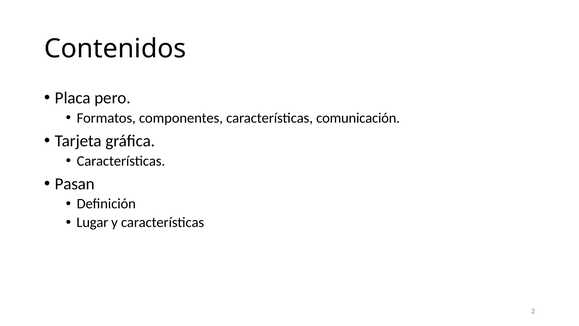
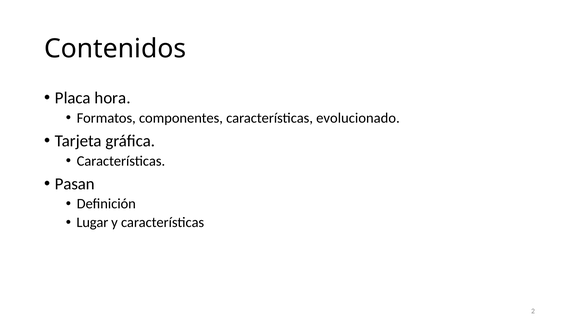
pero: pero -> hora (113, 98)
comunicación: comunicación -> evolucionado (358, 118)
